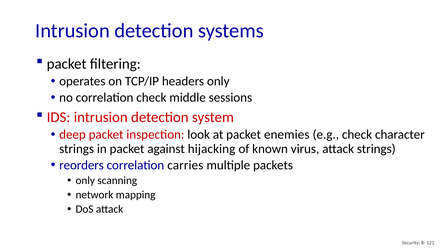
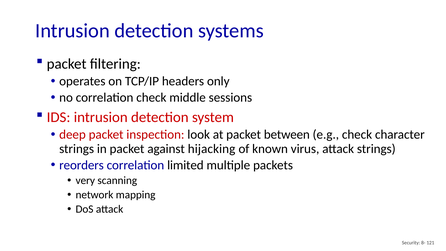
enemies: enemies -> between (287, 135)
carries: carries -> limited (185, 165)
only: only -> very (85, 180)
